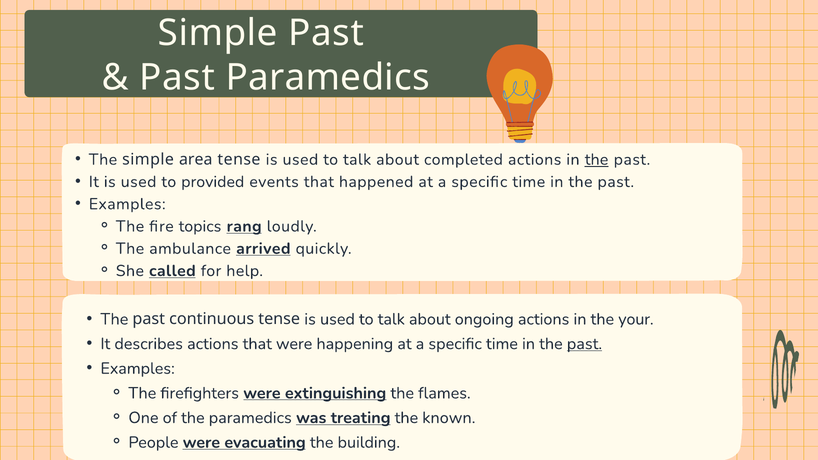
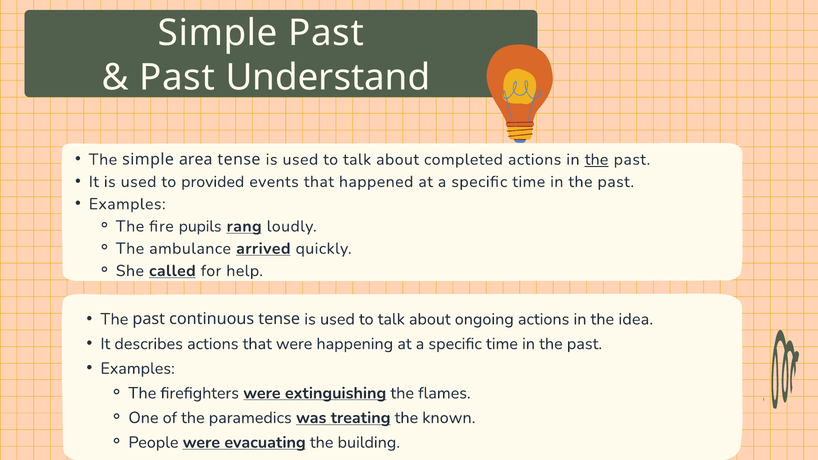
Past Paramedics: Paramedics -> Understand (328, 77)
topics: topics -> pupils (200, 226)
your: your -> idea (636, 319)
past underline: present -> none (584, 344)
